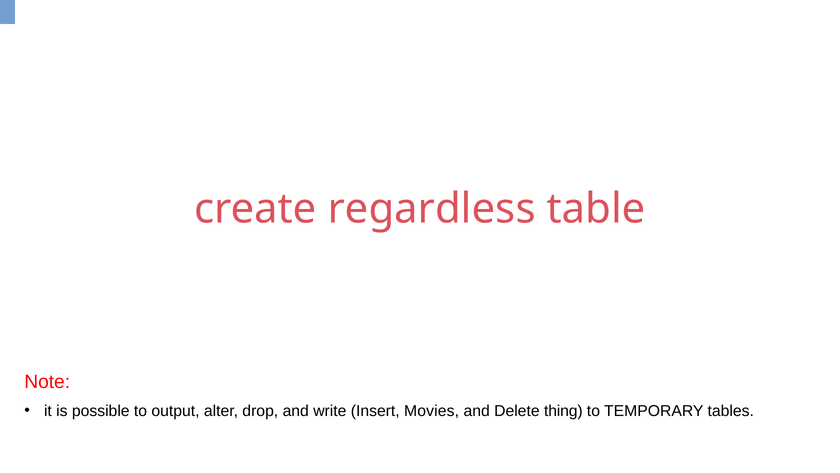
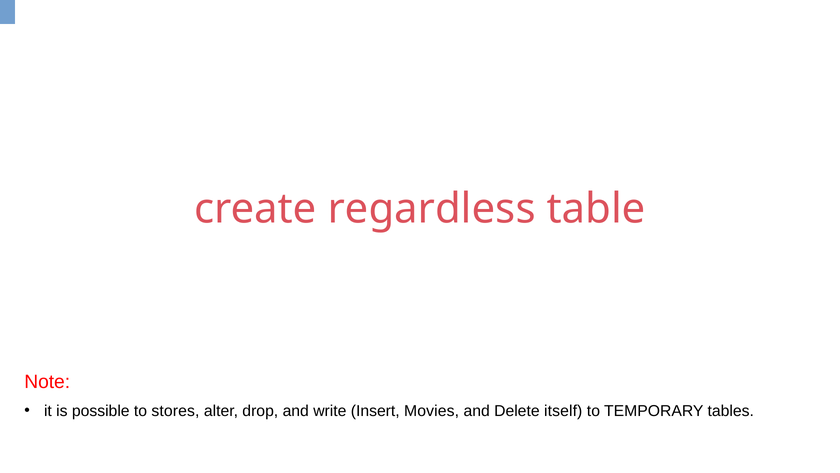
output: output -> stores (175, 410)
thing: thing -> itself (563, 410)
